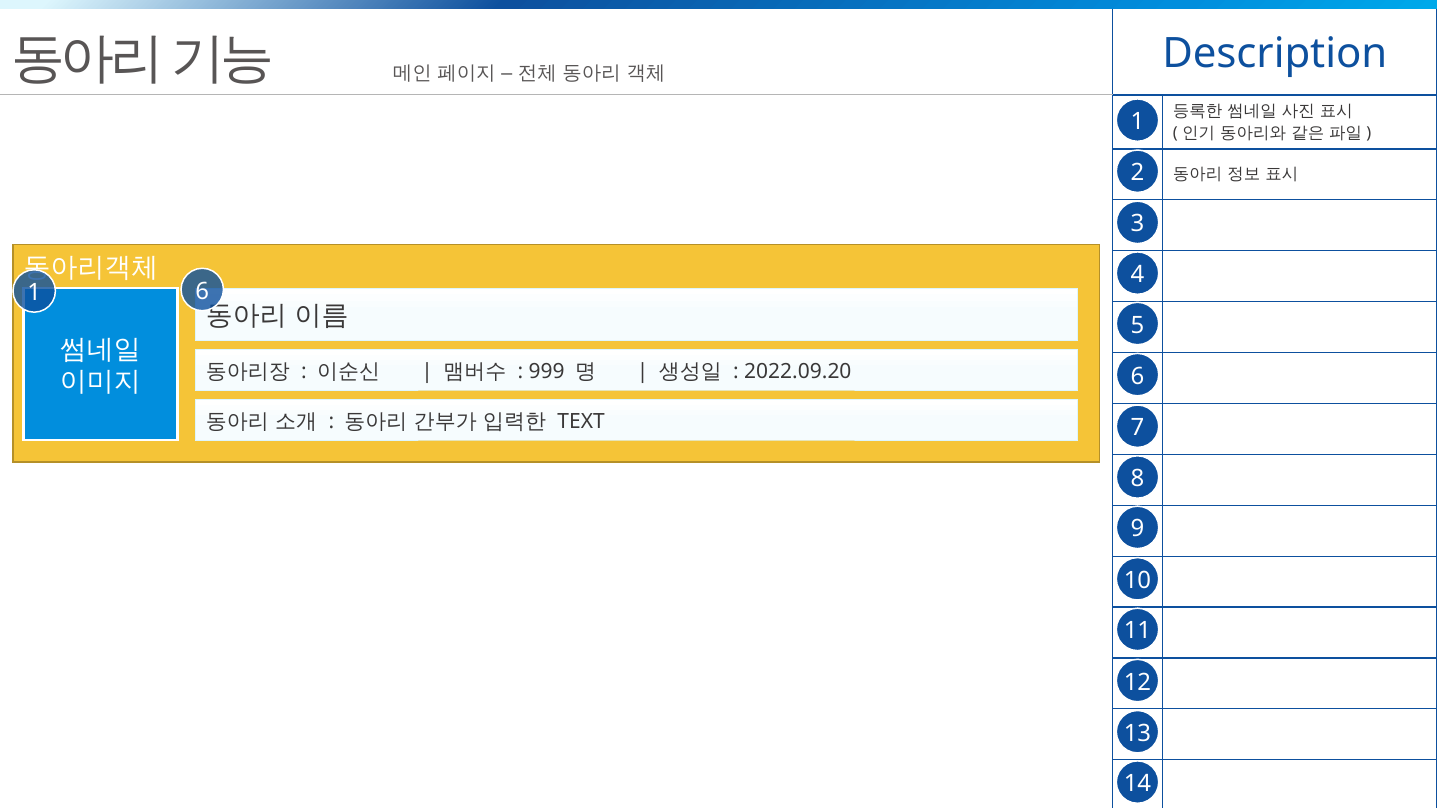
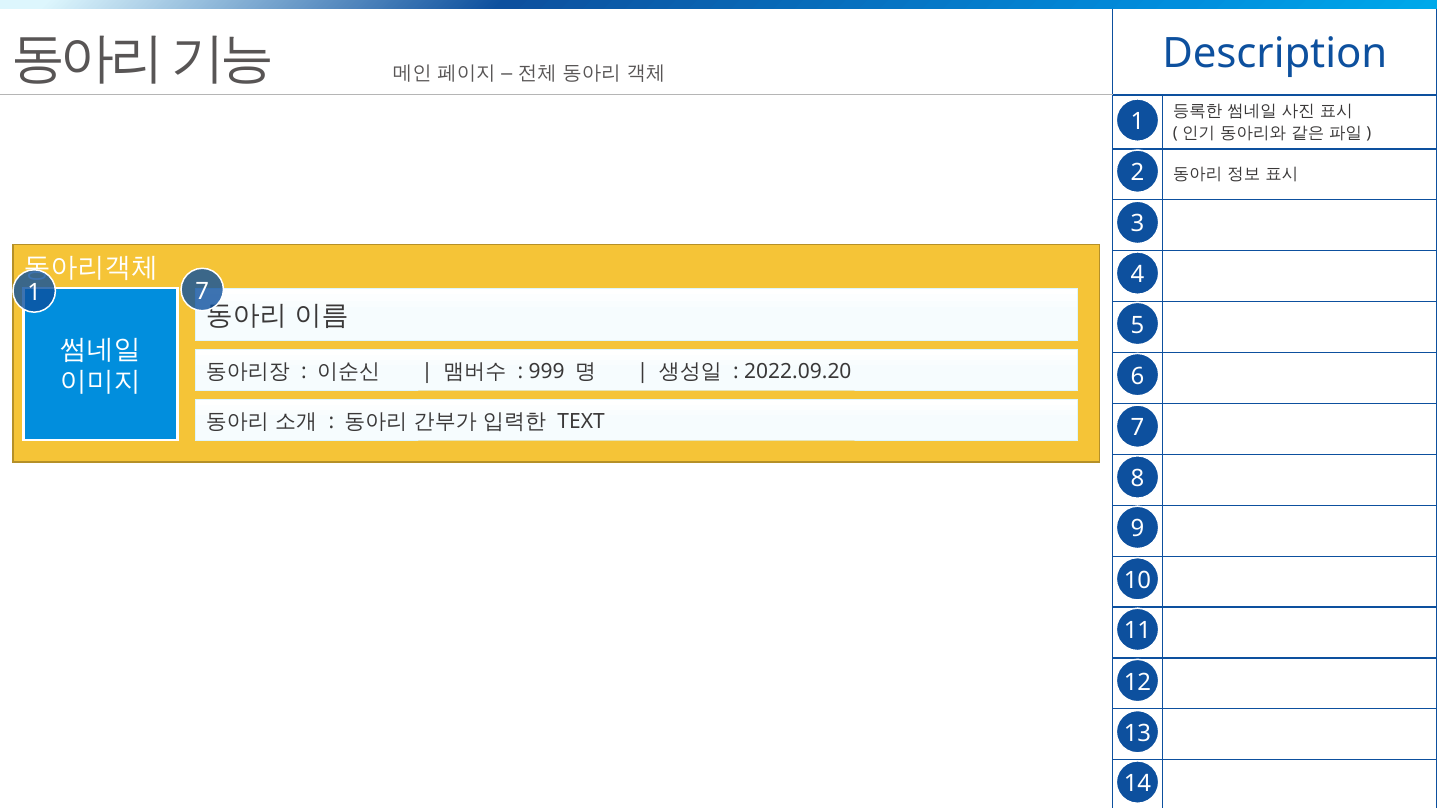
1 6: 6 -> 7 (202, 291)
